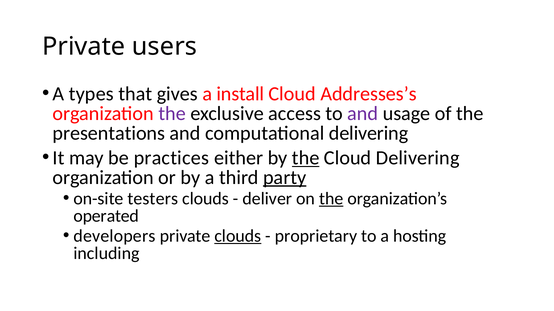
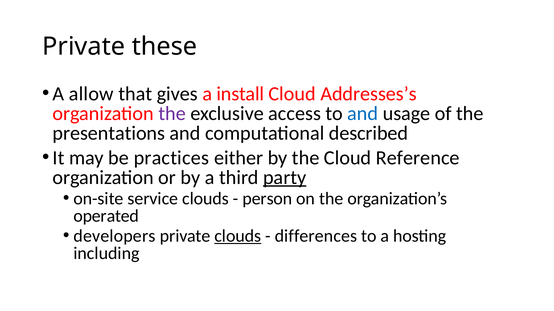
users: users -> these (165, 47)
types: types -> allow (91, 94)
and colour: purple -> blue (363, 114)
computational delivering: delivering -> described (369, 133)
the underline: present -> none (306, 158)
Cloud Delivering: Delivering -> Reference (418, 158)
testers: testers -> service (153, 199)
deliver: deliver -> person (267, 199)
the underline: present -> none (331, 199)
proprietary: proprietary -> differences (316, 236)
